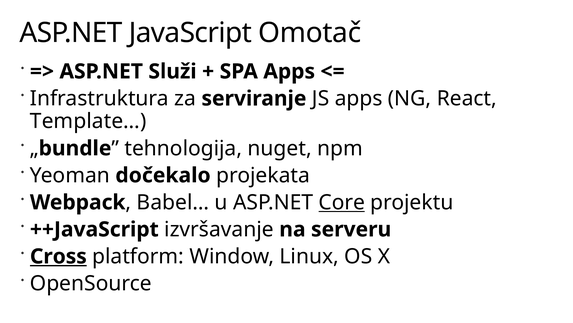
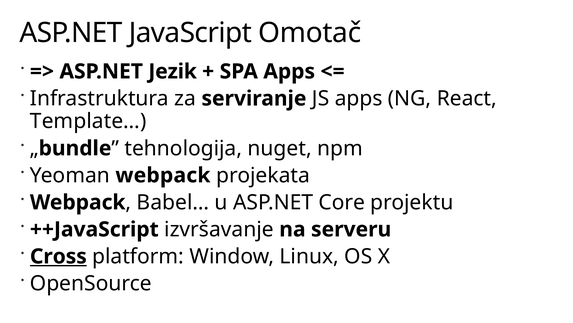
Služi: Služi -> Jezik (173, 71)
Yeoman dočekalo: dočekalo -> webpack (163, 175)
Core underline: present -> none (342, 202)
